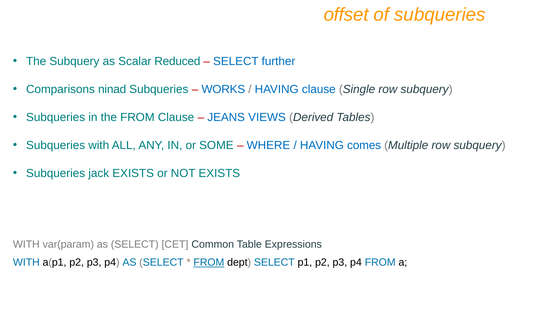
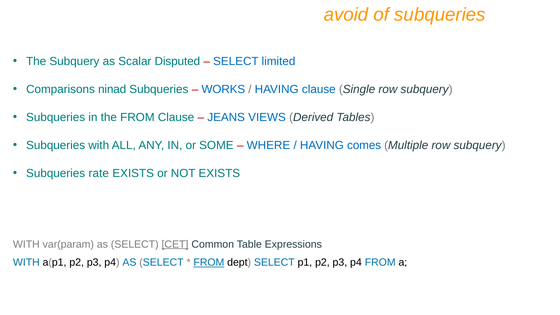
offset: offset -> avoid (346, 15)
Reduced: Reduced -> Disputed (177, 61)
further: further -> limited (278, 61)
jack: jack -> rate (99, 173)
CET underline: none -> present (175, 244)
